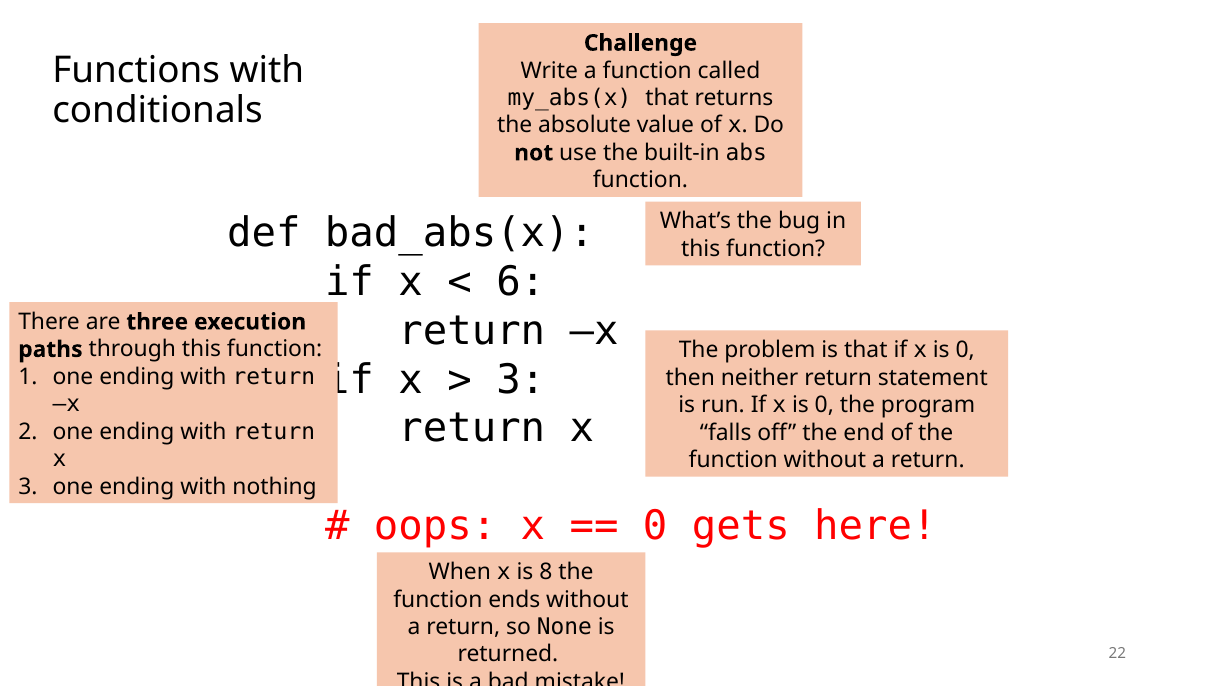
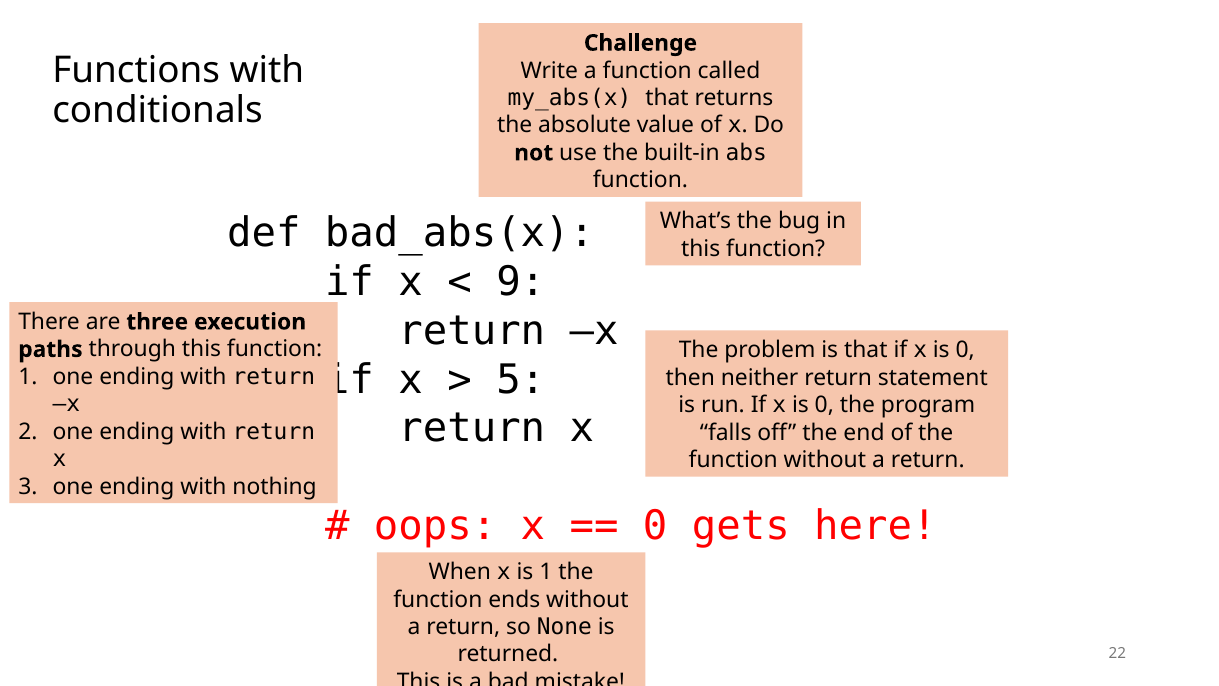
6: 6 -> 9 (521, 282)
3: 3 -> 5 (521, 379)
is 8: 8 -> 1 (546, 572)
